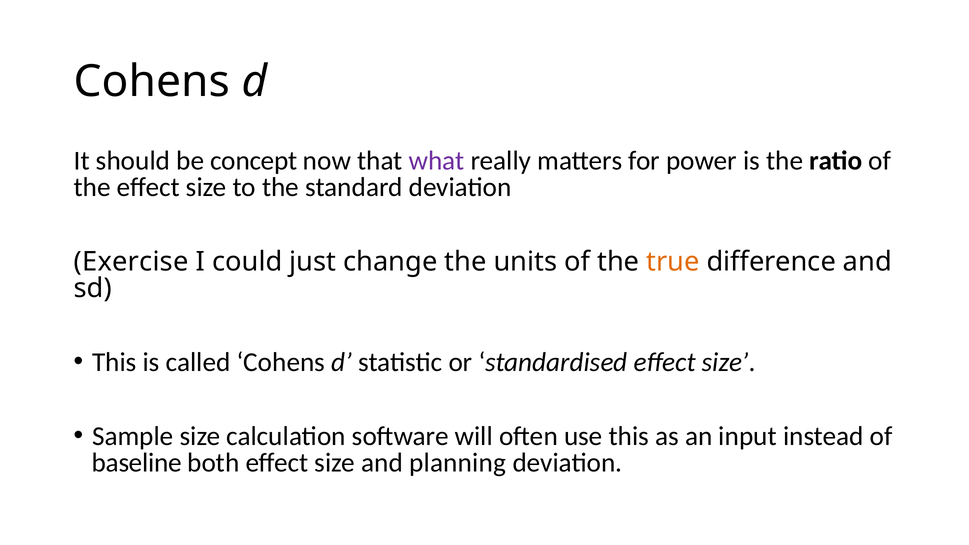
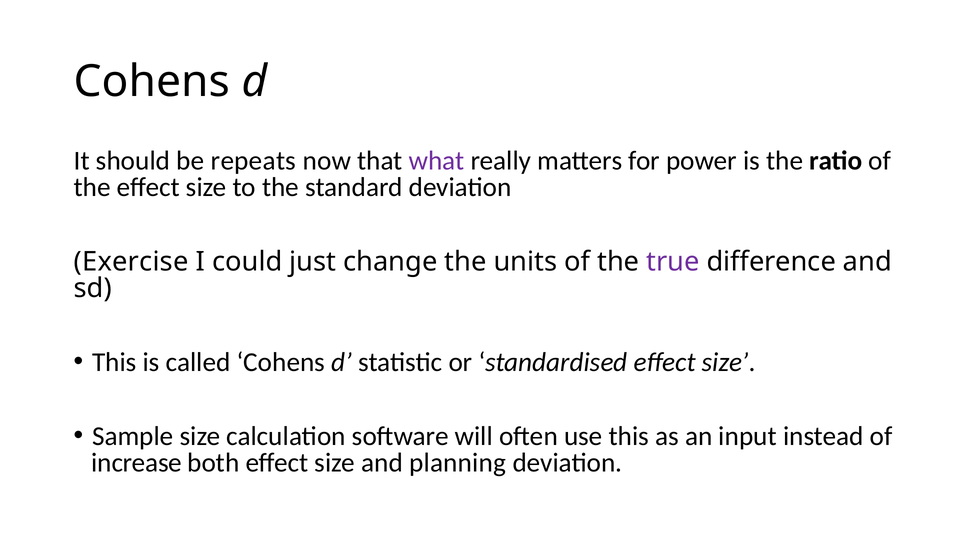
concept: concept -> repeats (253, 161)
true colour: orange -> purple (673, 262)
baseline: baseline -> increase (137, 463)
